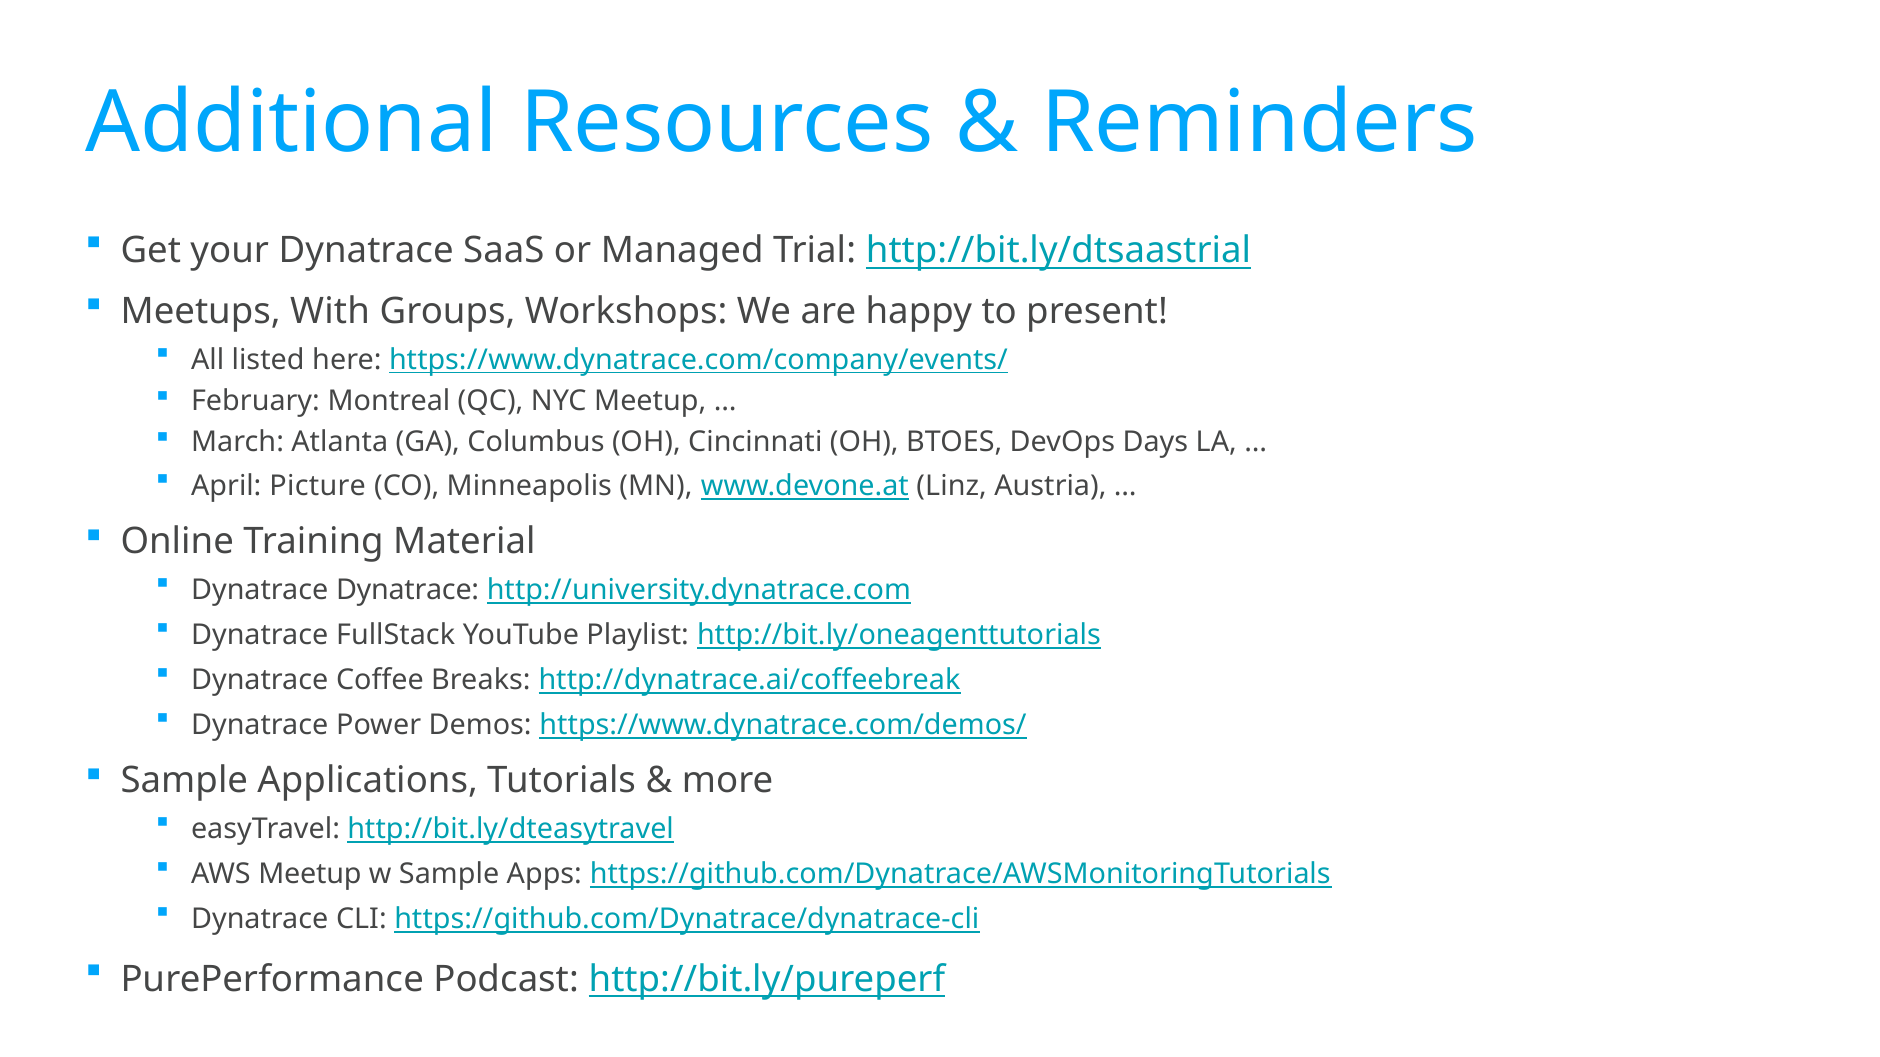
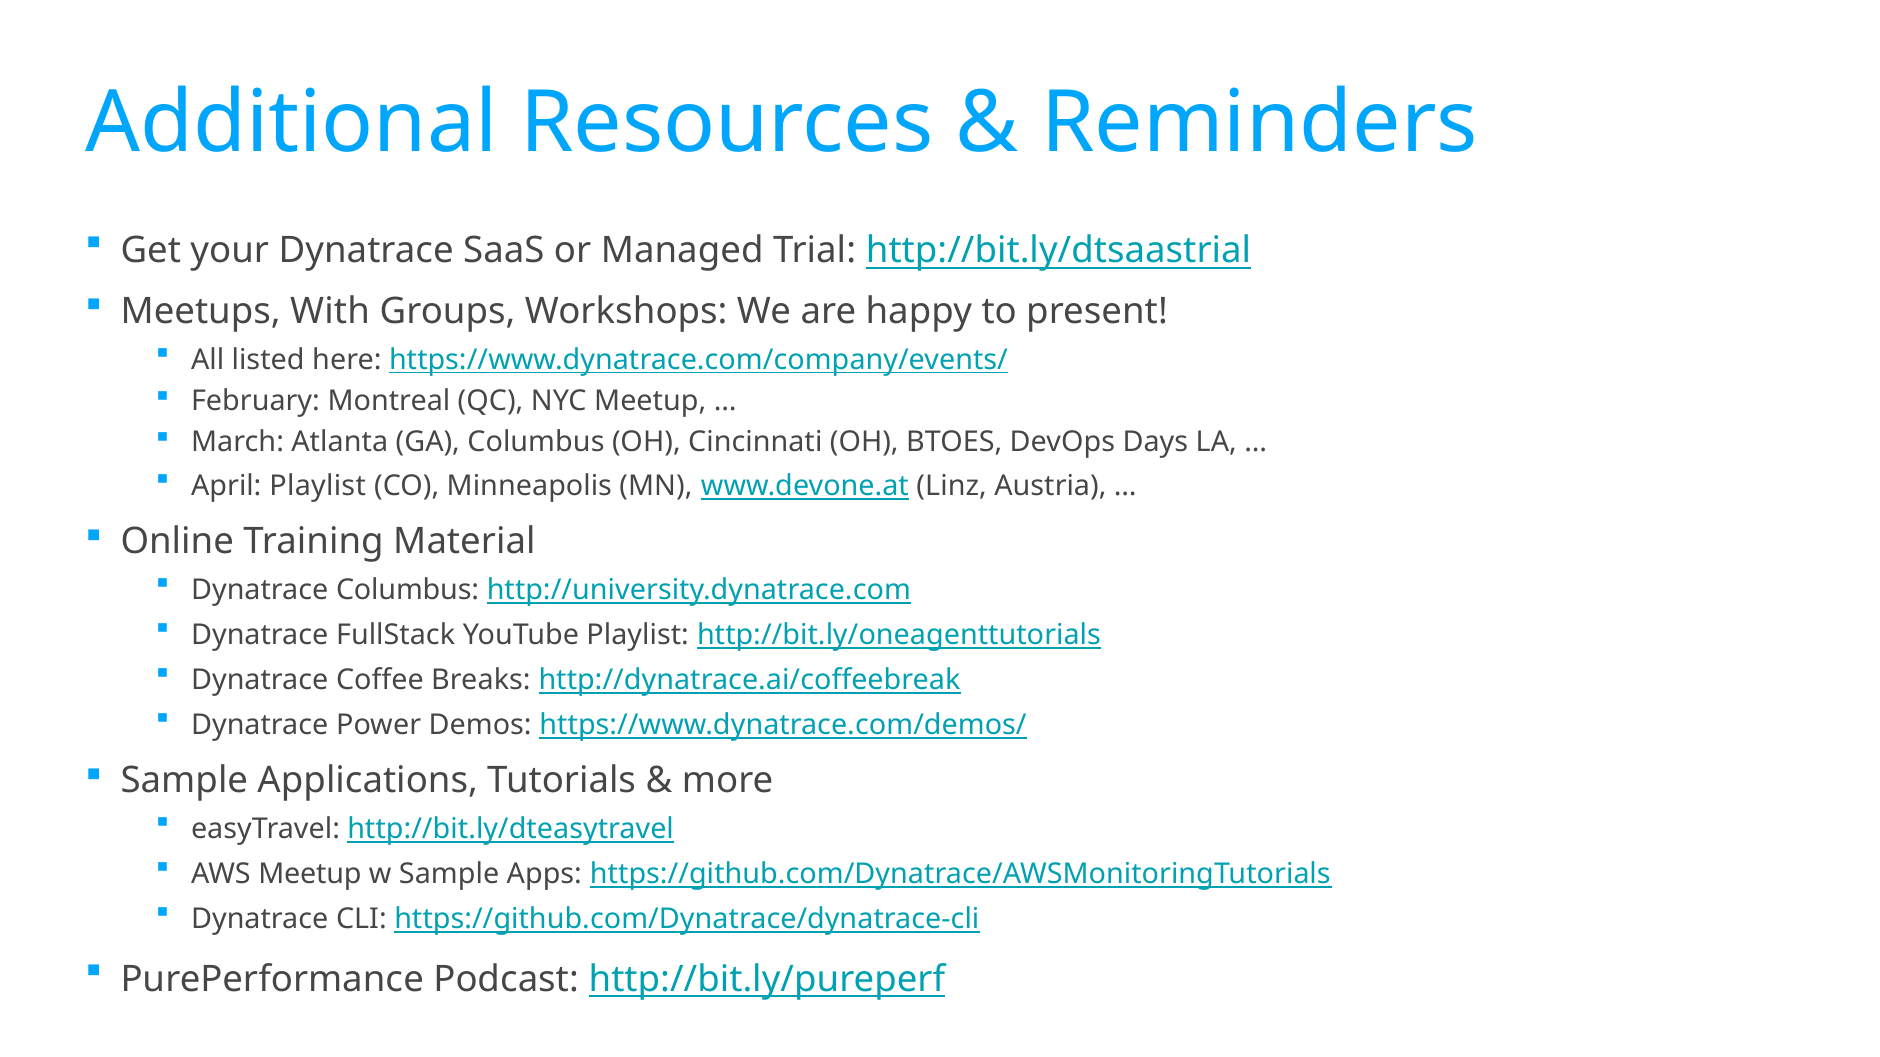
April Picture: Picture -> Playlist (318, 486)
Dynatrace Dynatrace: Dynatrace -> Columbus (408, 590)
